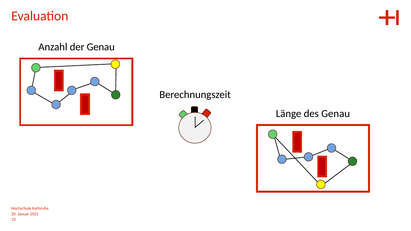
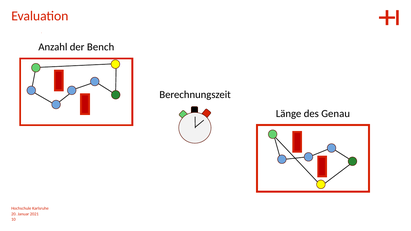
der Genau: Genau -> Bench (101, 47)
